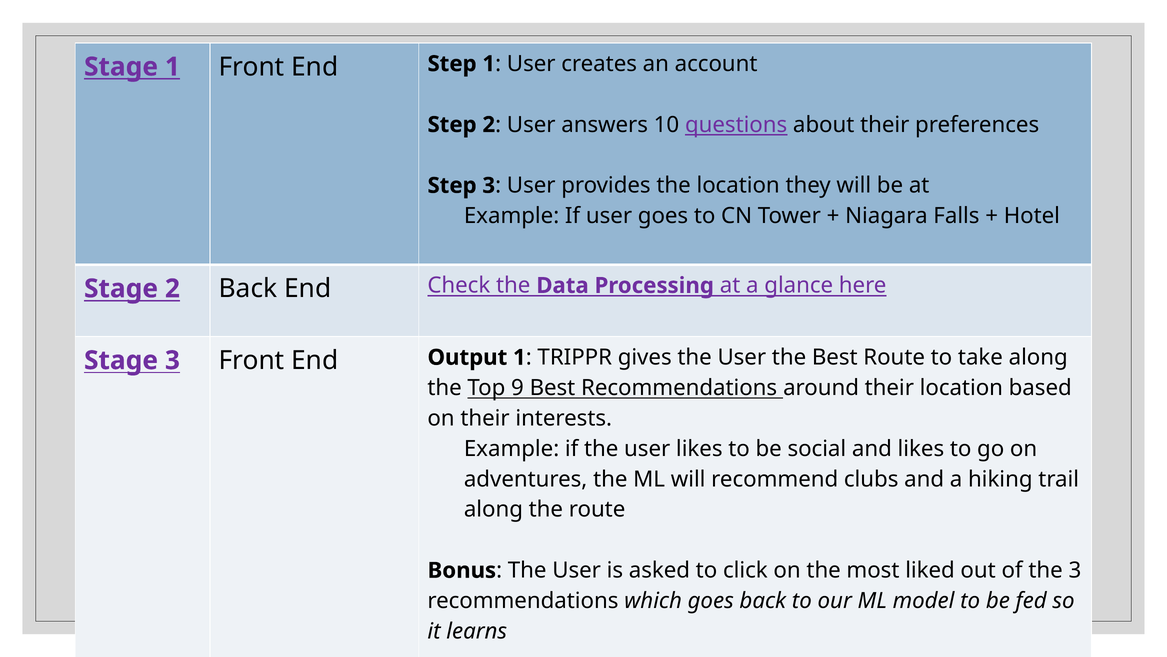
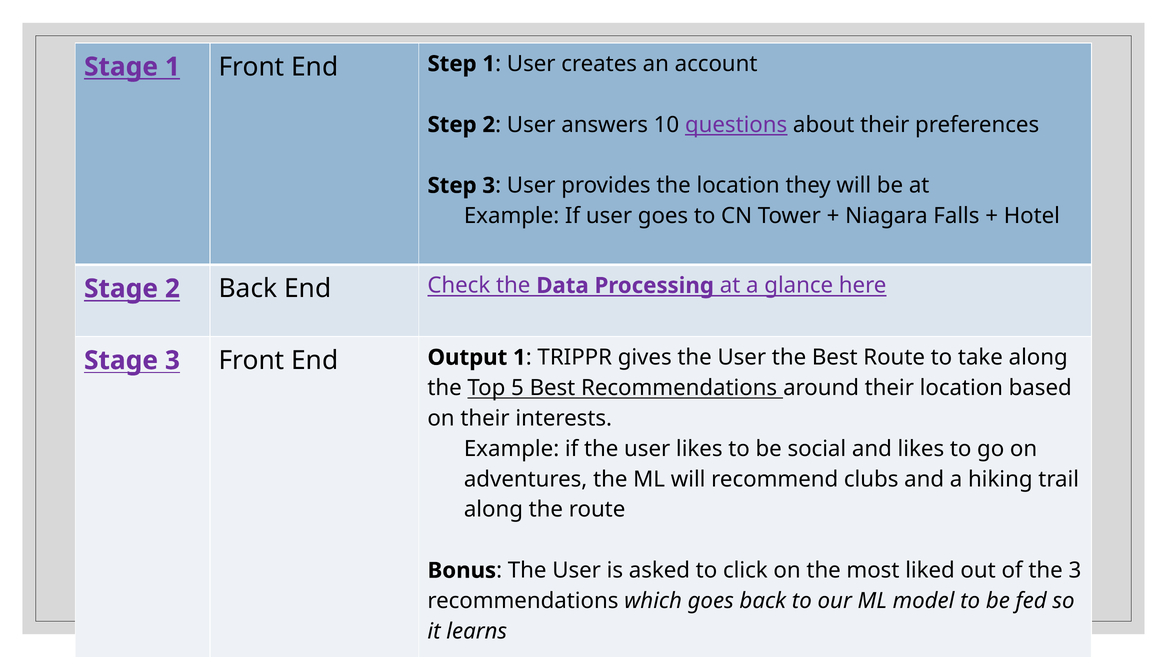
9: 9 -> 5 (517, 388)
